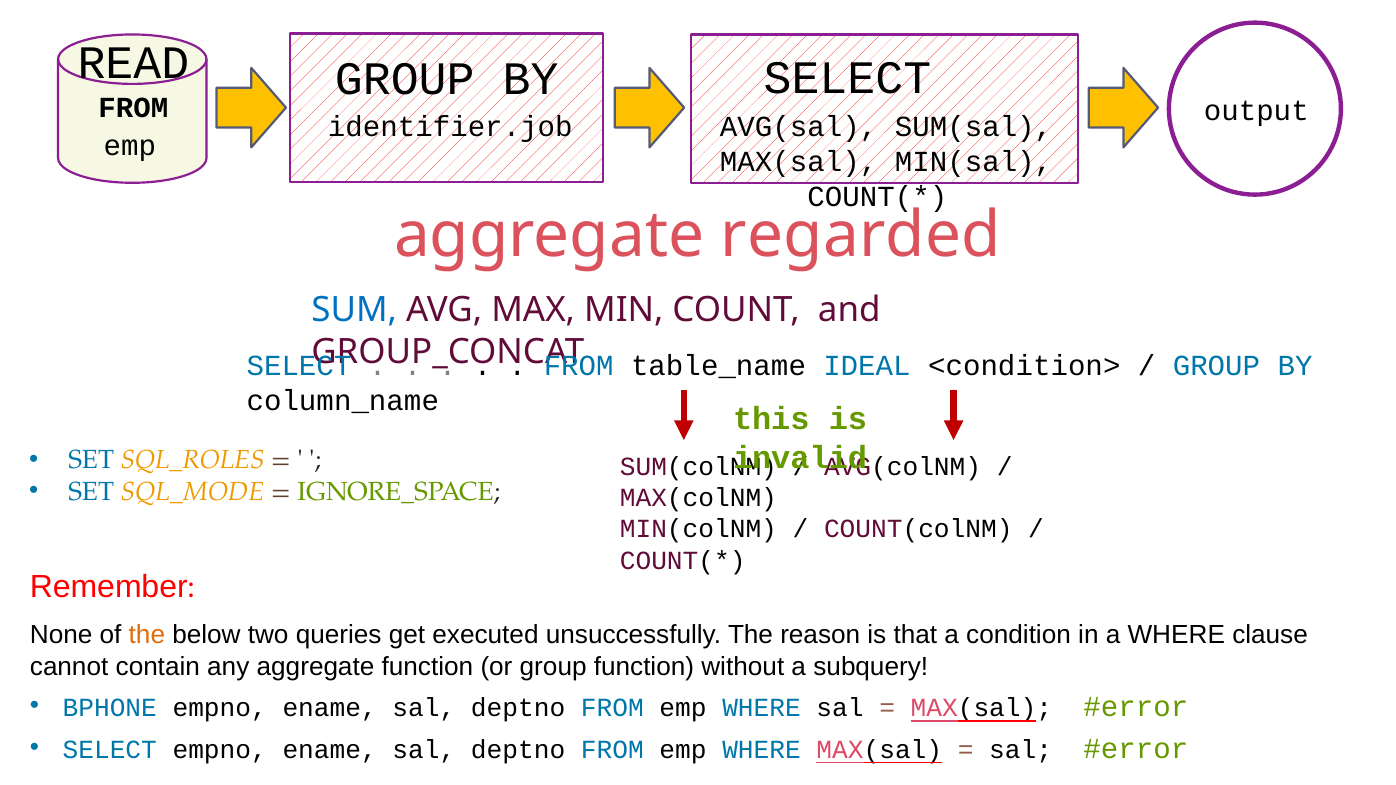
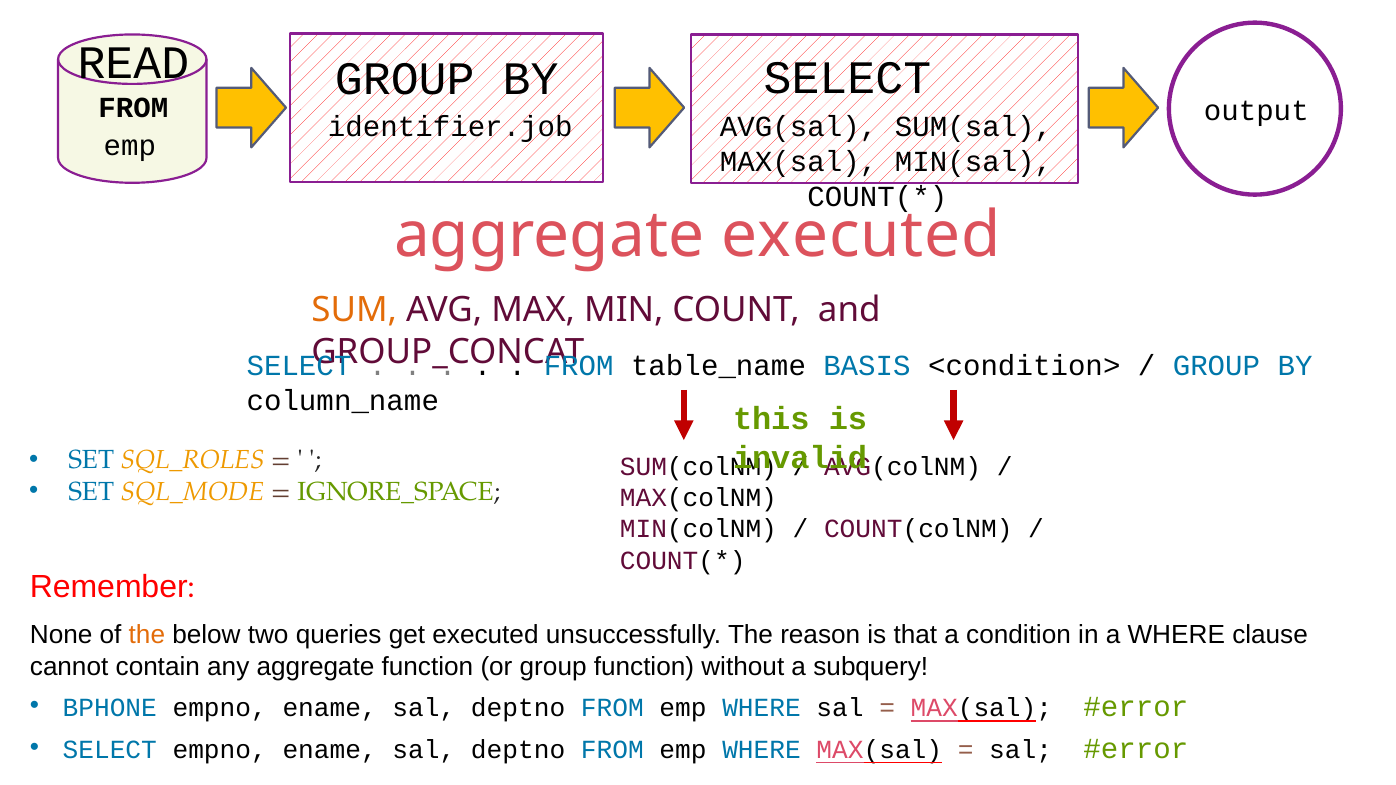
aggregate regarded: regarded -> executed (861, 235)
SUM colour: blue -> orange (354, 311)
IDEAL: IDEAL -> BASIS (867, 366)
